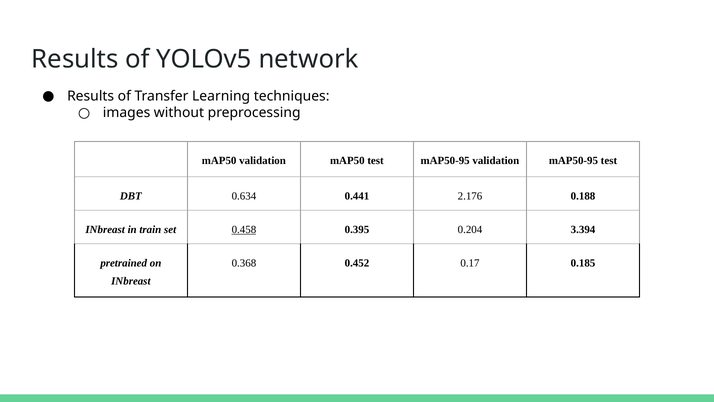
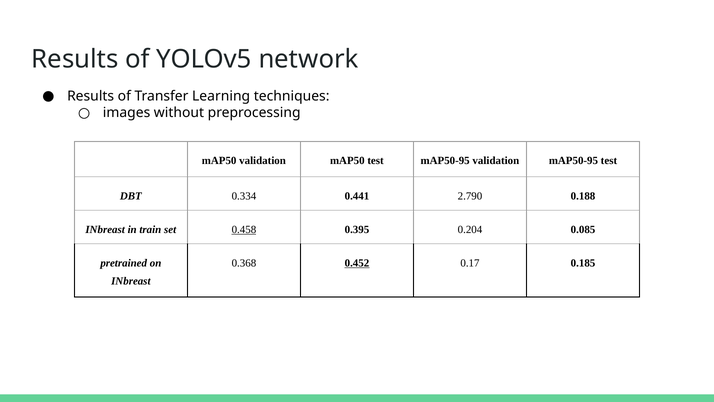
0.634: 0.634 -> 0.334 (244, 196)
2.176: 2.176 -> 2.790 (470, 196)
3.394: 3.394 -> 0.085 (583, 229)
0.452 underline: none -> present (357, 263)
